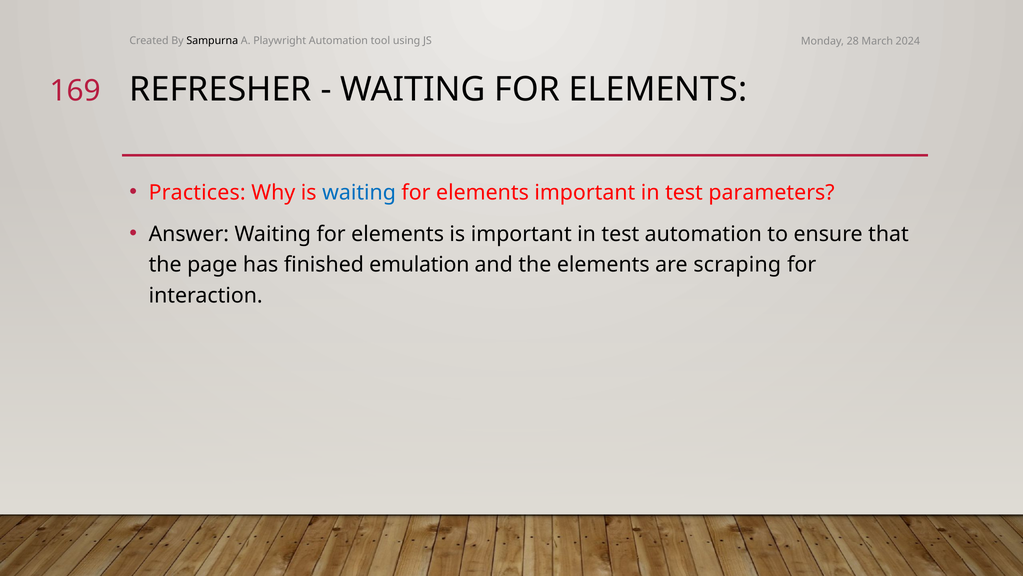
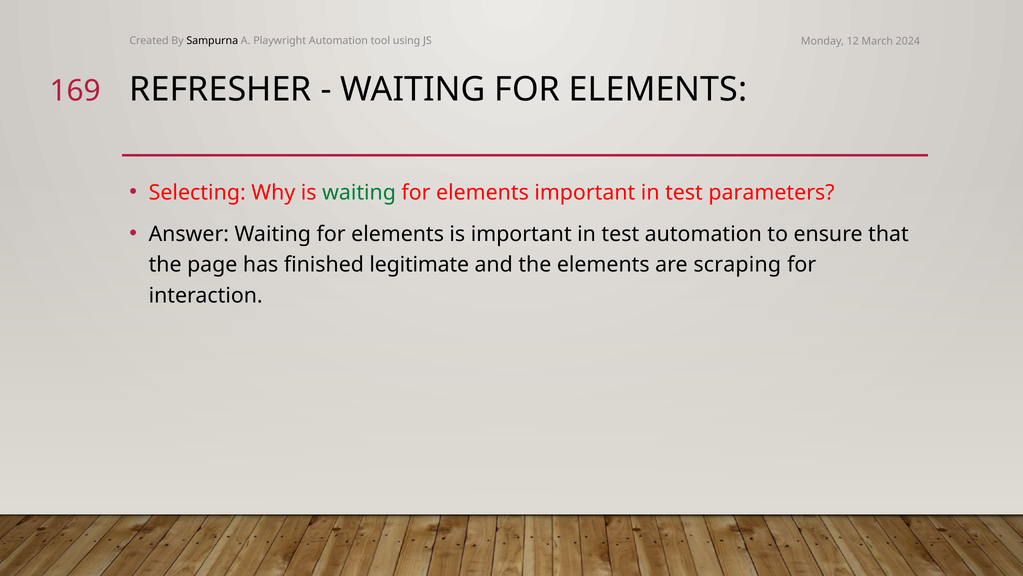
28: 28 -> 12 (853, 41)
Practices: Practices -> Selecting (197, 192)
waiting colour: blue -> green (359, 192)
emulation: emulation -> legitimate (419, 264)
